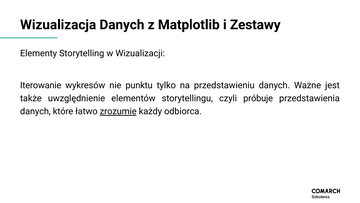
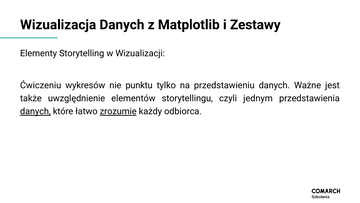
Iterowanie: Iterowanie -> Ćwiczeniu (41, 85)
próbuje: próbuje -> jednym (258, 98)
danych underline: none -> present (35, 111)
